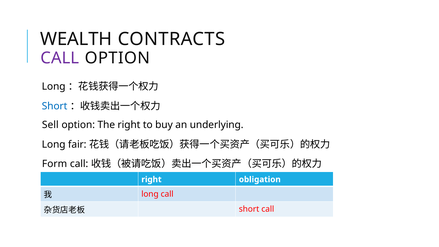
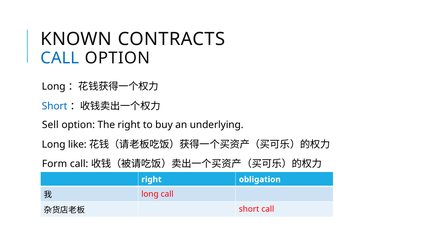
WEALTH: WEALTH -> KNOWN (76, 39)
CALL colour: purple -> blue (60, 58)
fair: fair -> like (77, 144)
